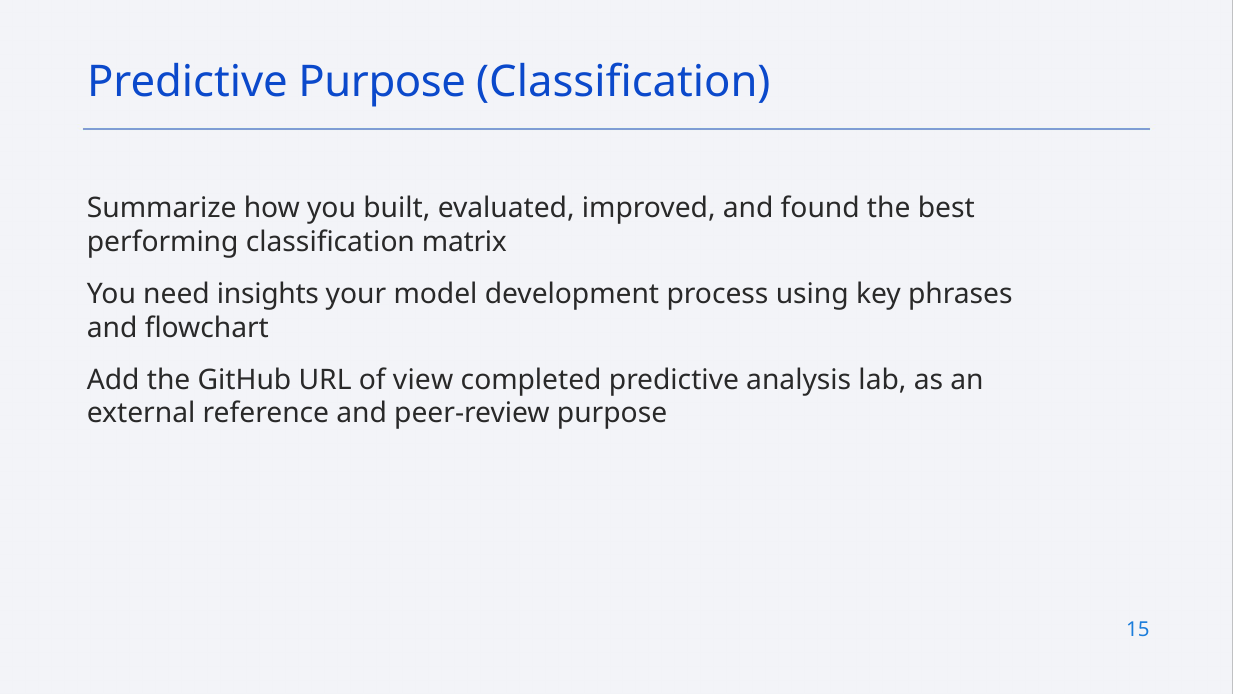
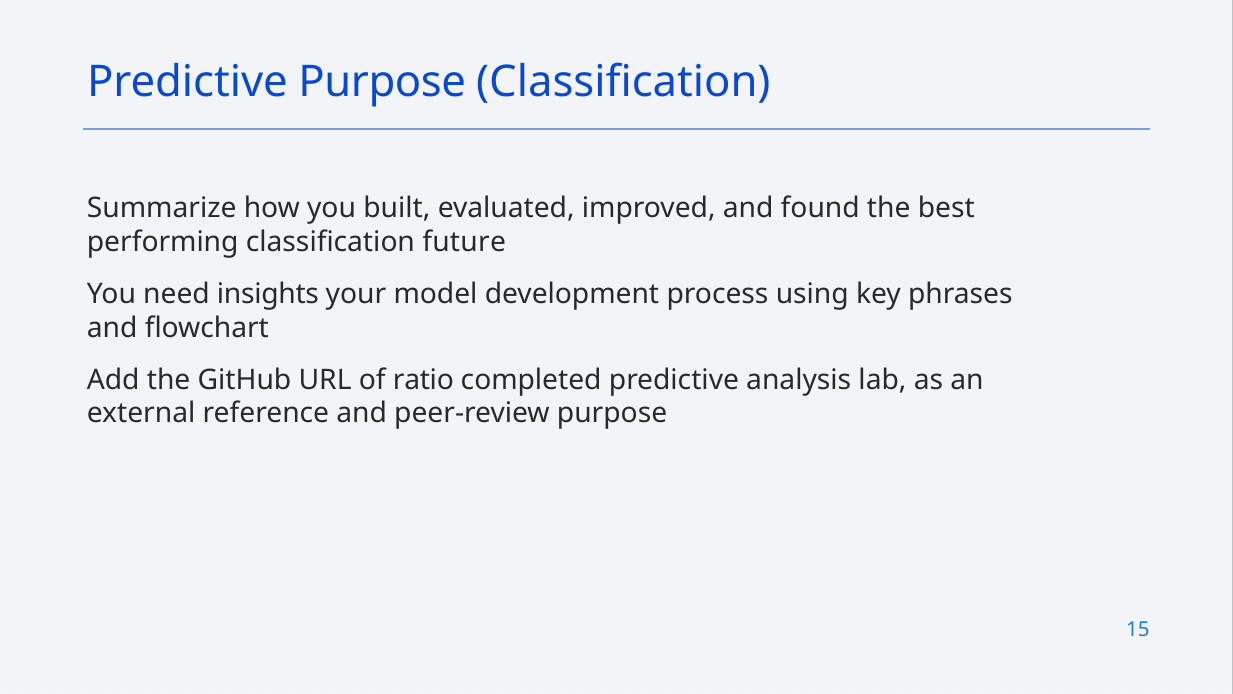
matrix: matrix -> future (464, 242)
view: view -> ratio (423, 379)
